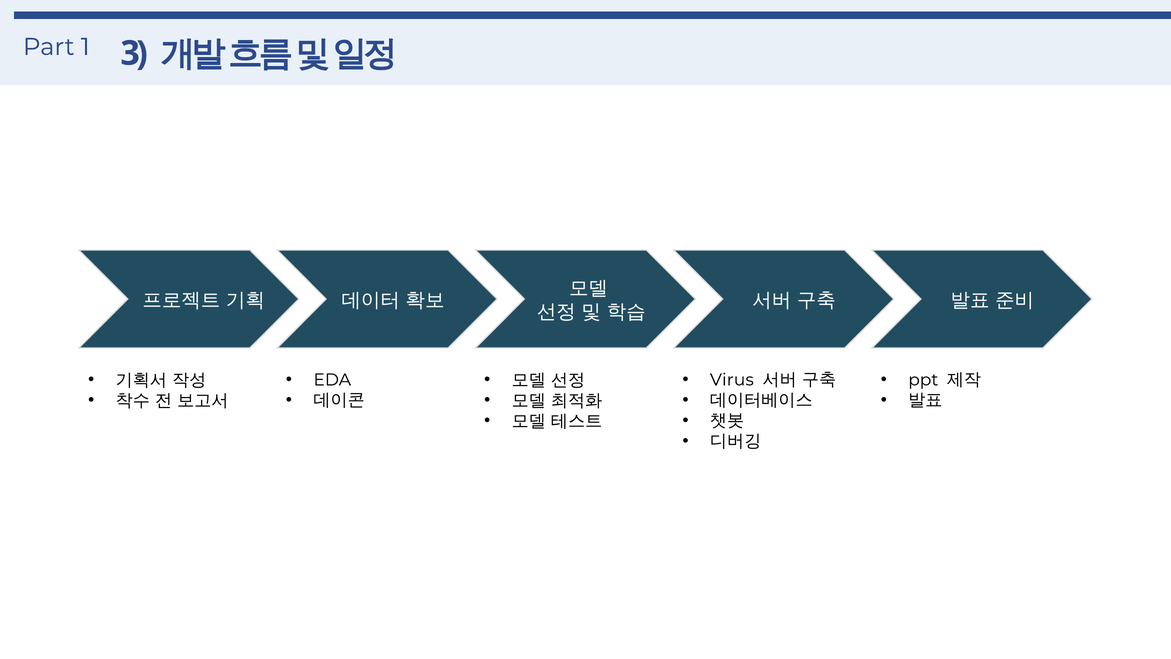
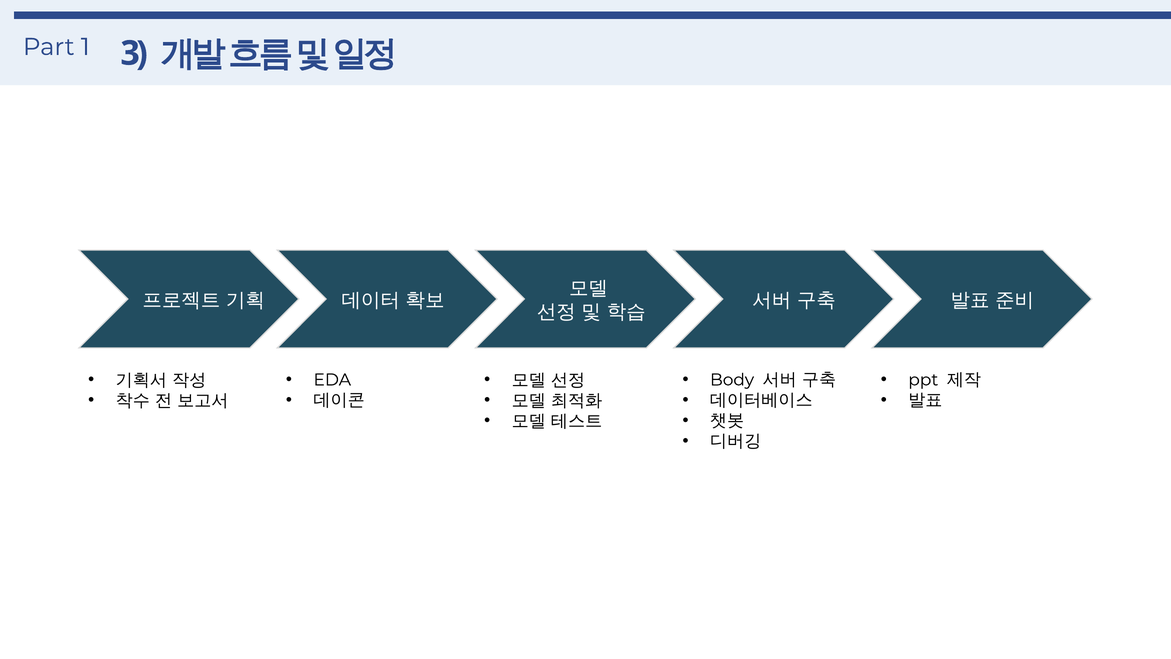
Virus: Virus -> Body (732, 380)
